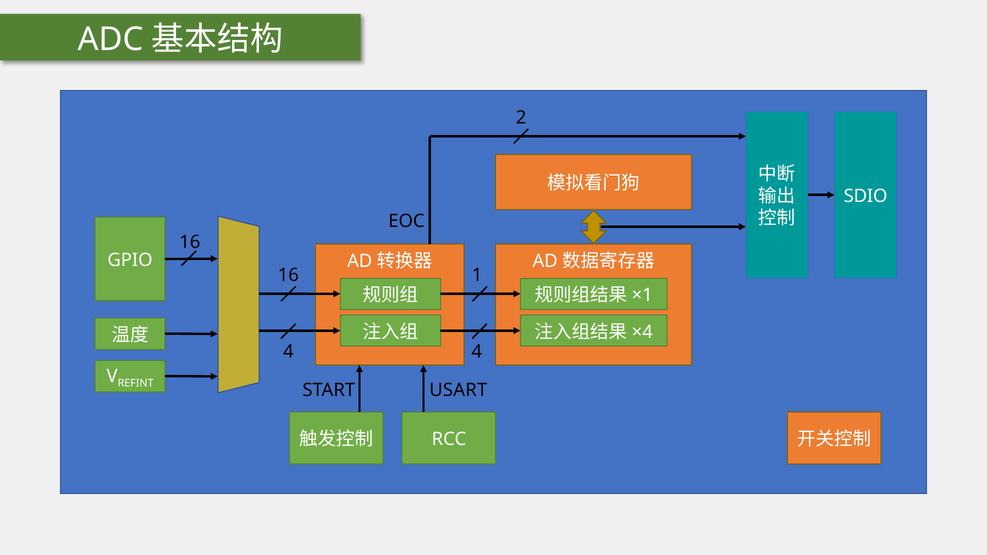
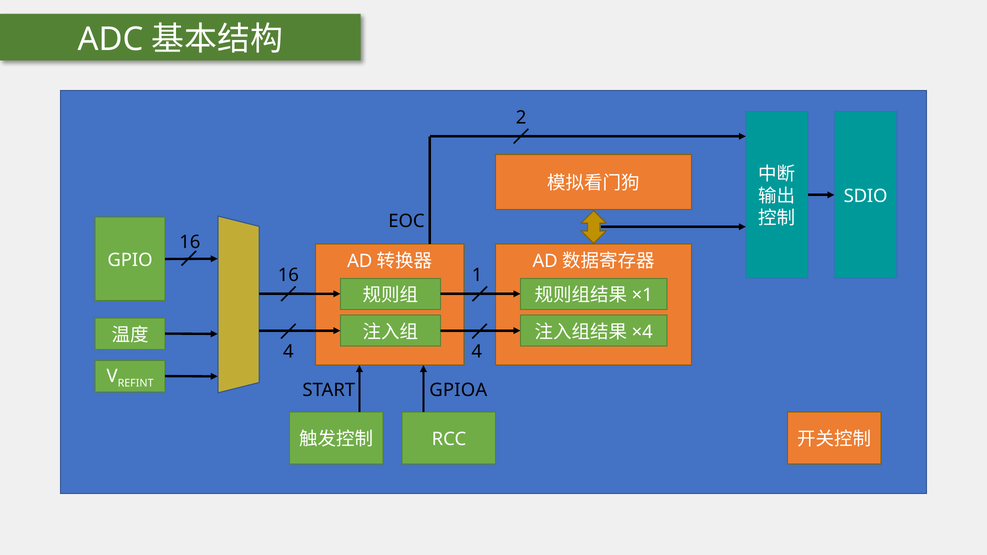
USART: USART -> GPIOA (458, 391)
